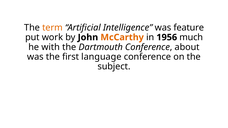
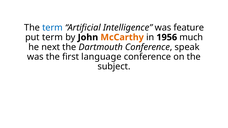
term colour: orange -> blue (52, 28)
put work: work -> term (52, 37)
with: with -> next (51, 47)
about: about -> speak (187, 47)
